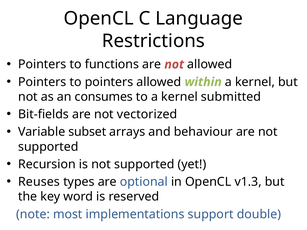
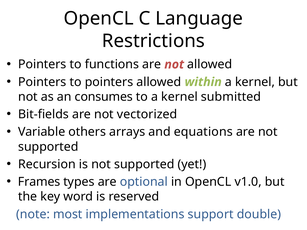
subset: subset -> others (87, 132)
behaviour: behaviour -> equations (203, 132)
Reuses: Reuses -> Frames (39, 182)
v1.3: v1.3 -> v1.0 (248, 182)
